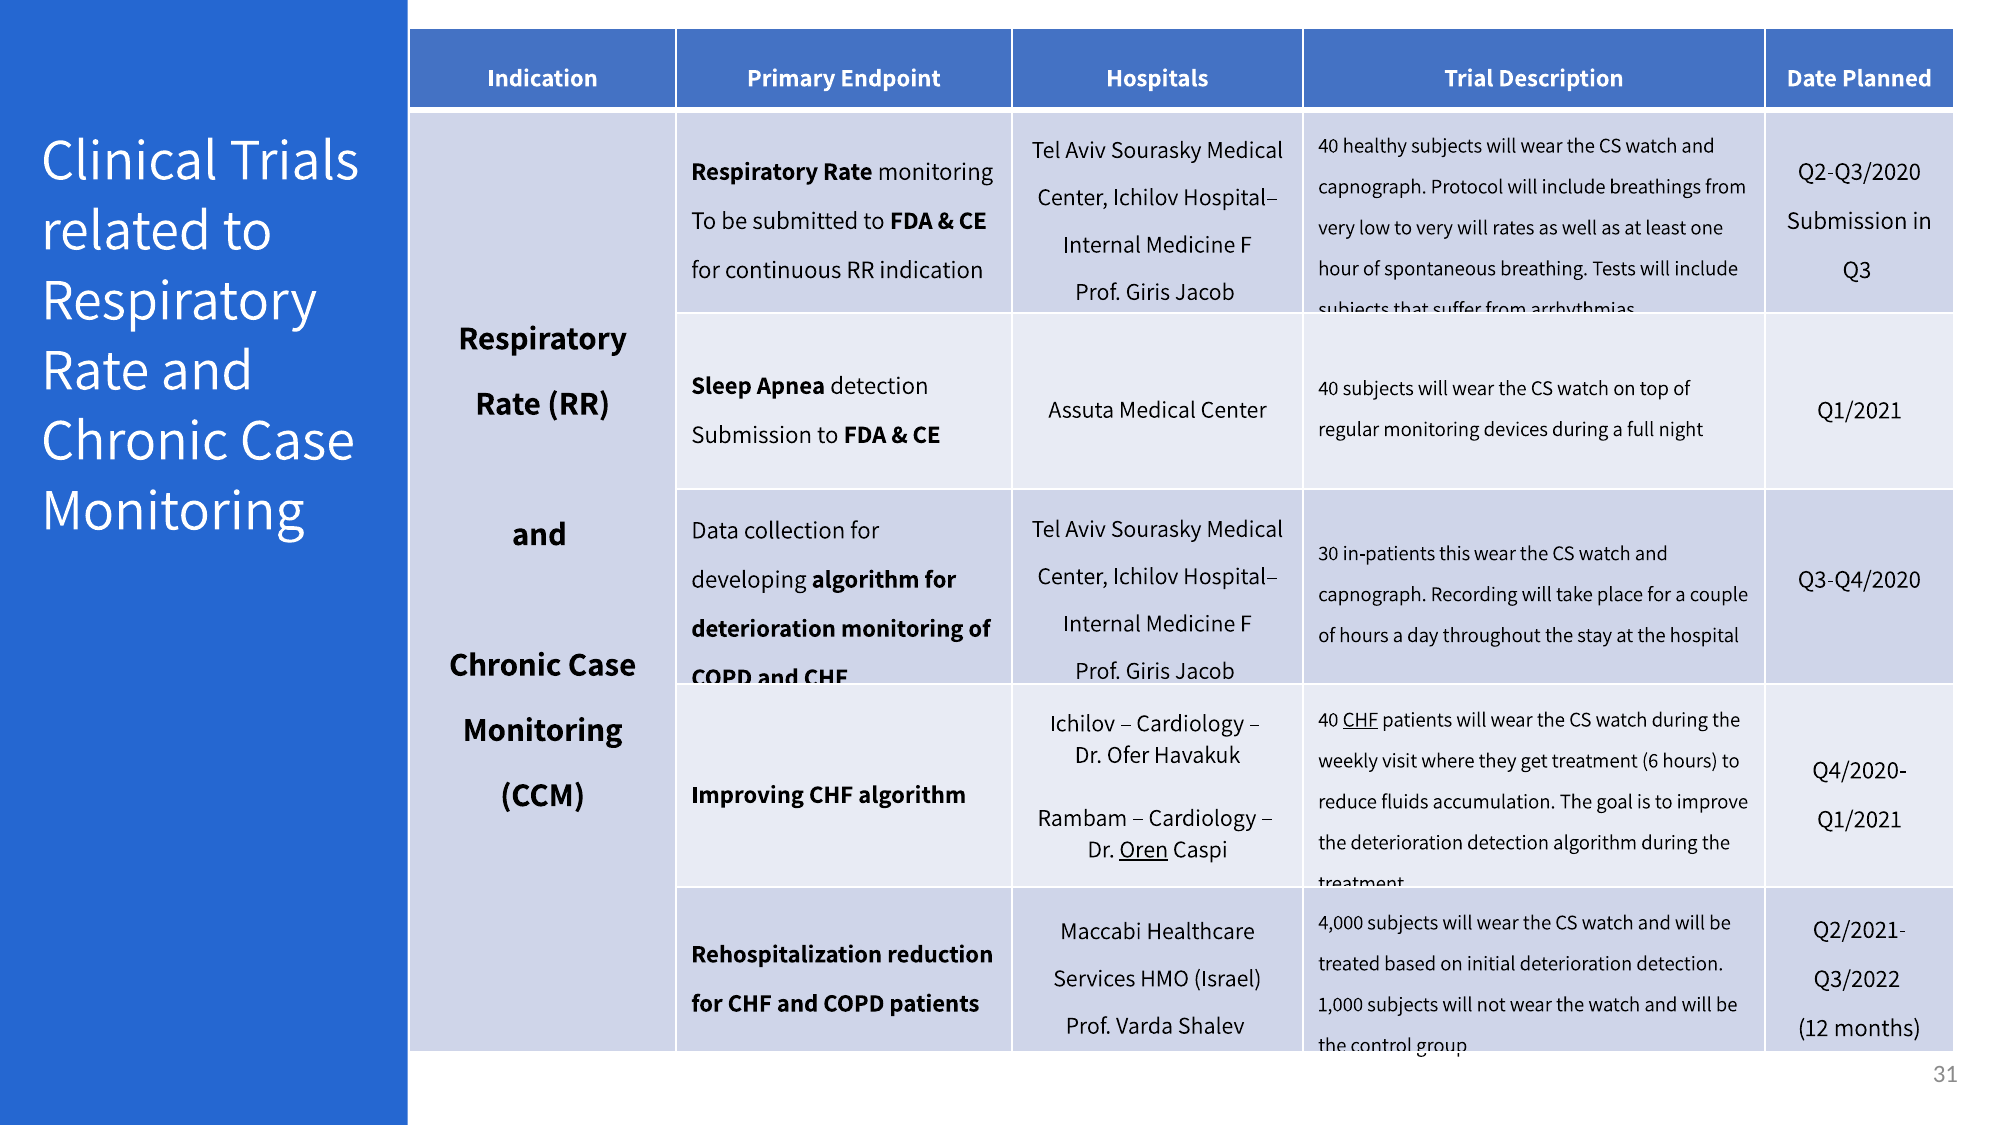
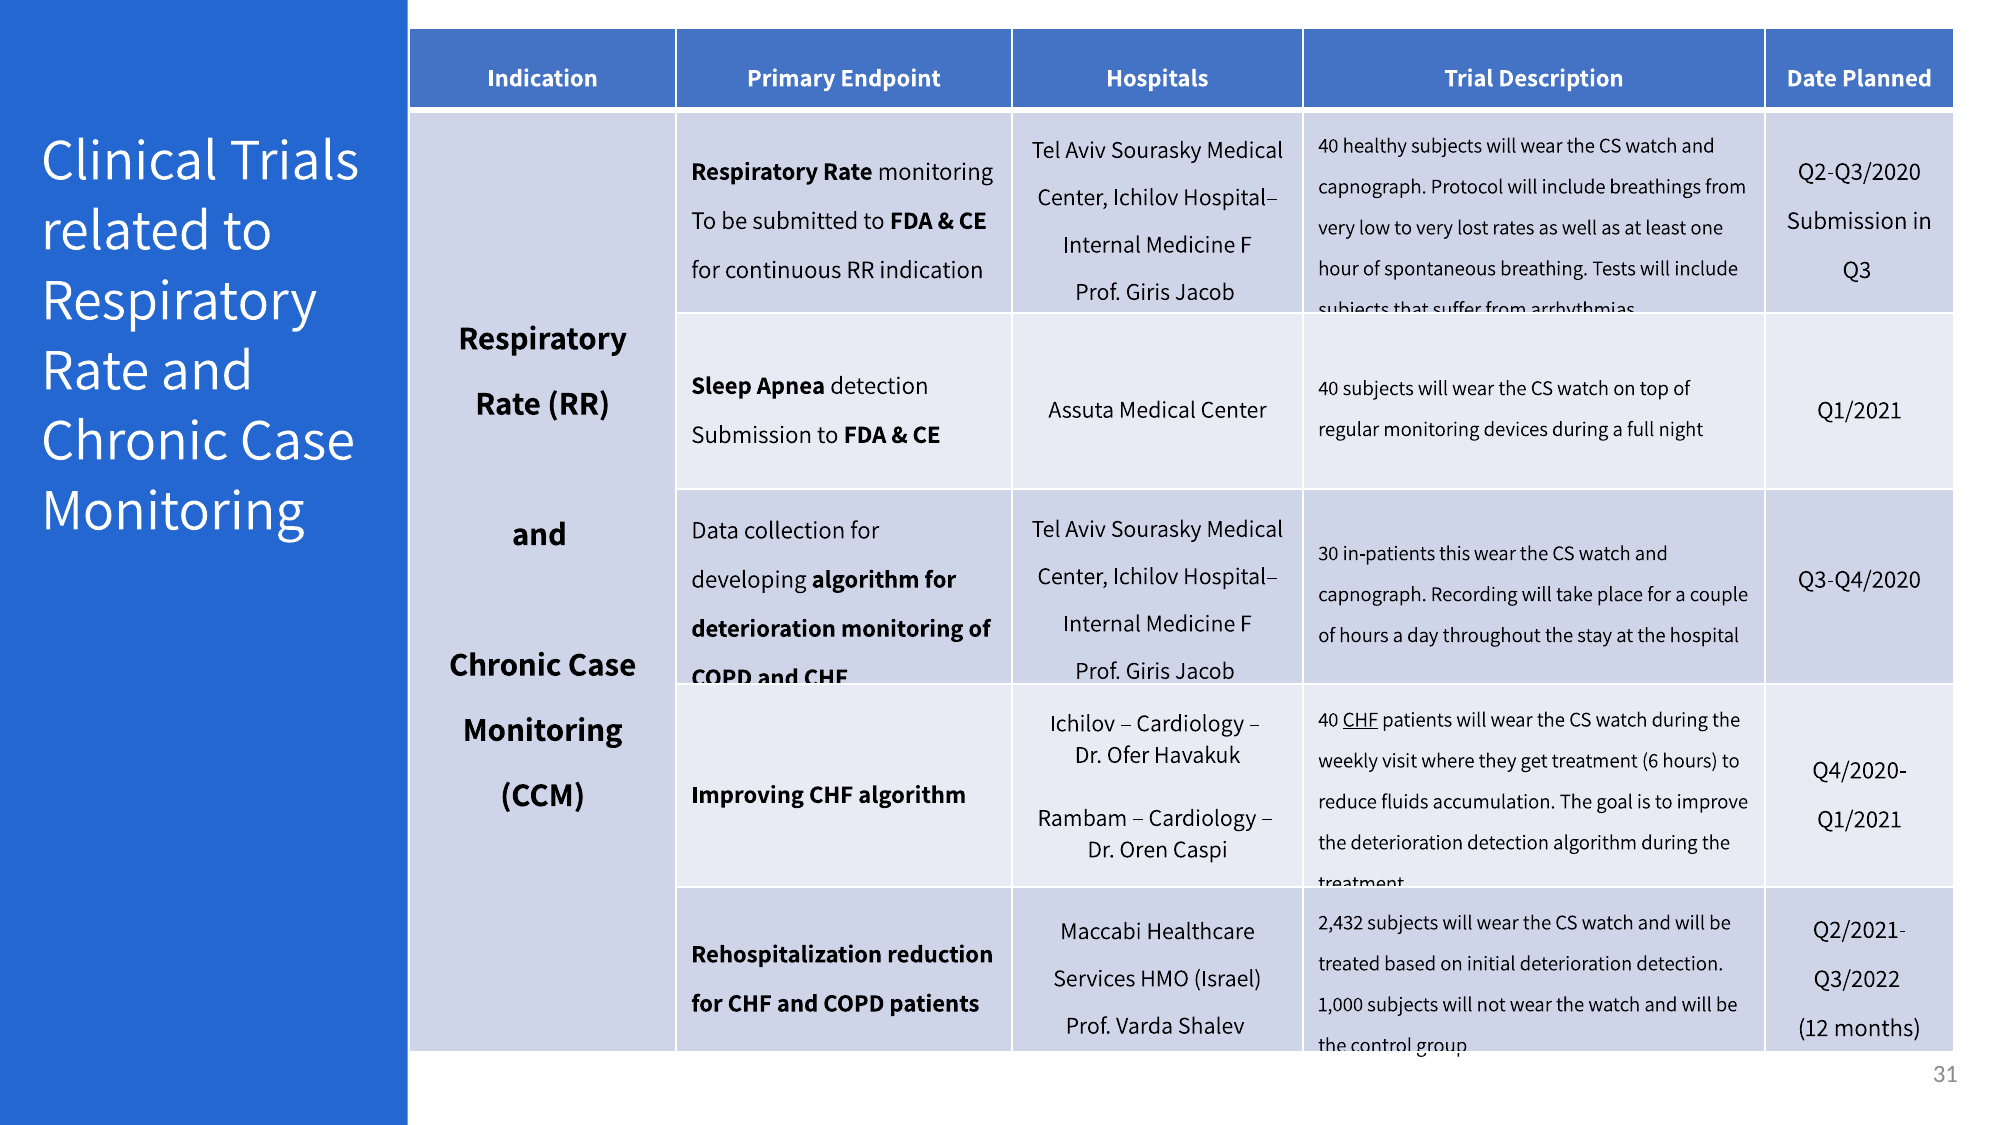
very will: will -> lost (1473, 227)
Oren underline: present -> none (1144, 849)
4,000: 4,000 -> 2,432 (1341, 922)
